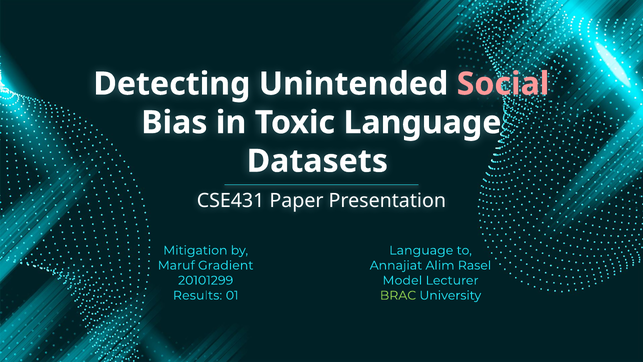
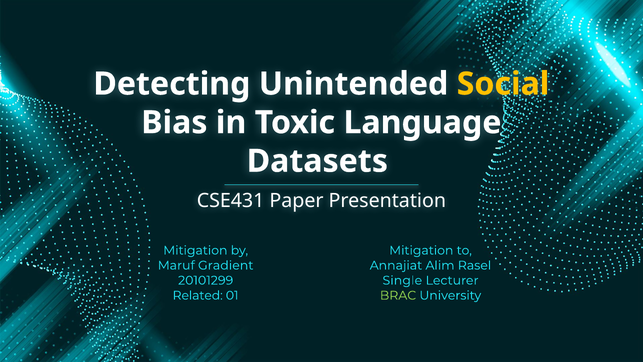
Social colour: pink -> yellow (503, 84)
Language: Language -> Mitigation (421, 250)
Model: Model -> Single (402, 280)
Results: Results -> Related (198, 295)
